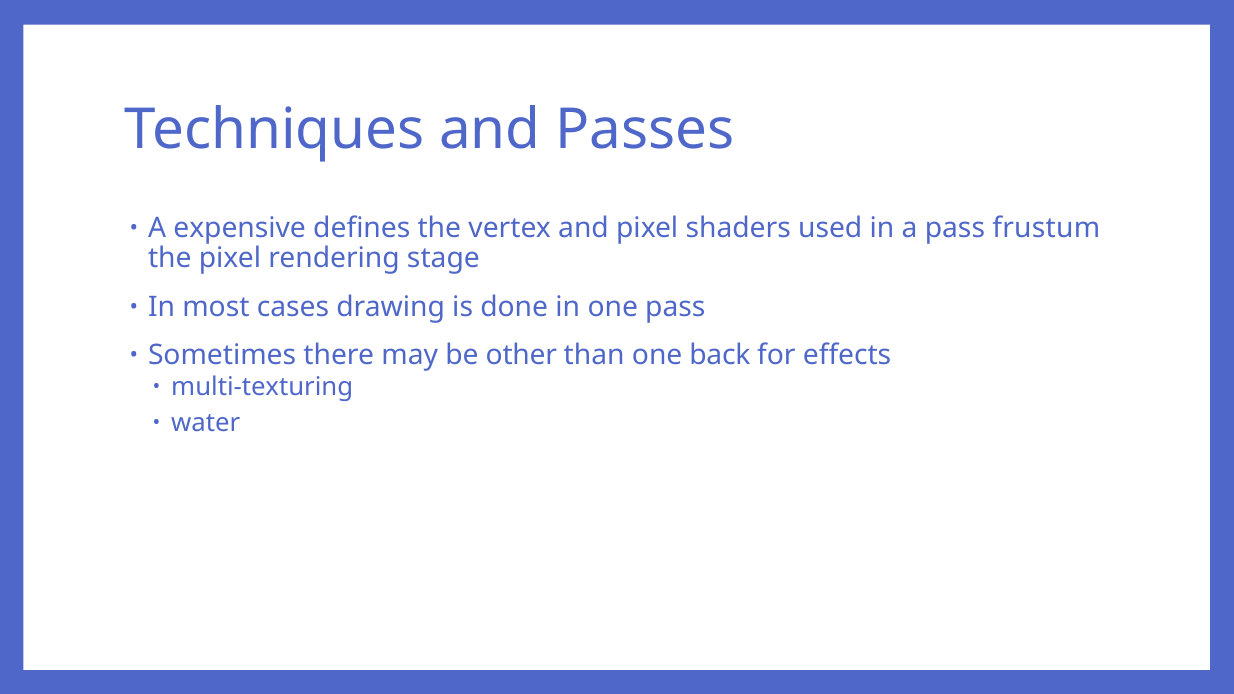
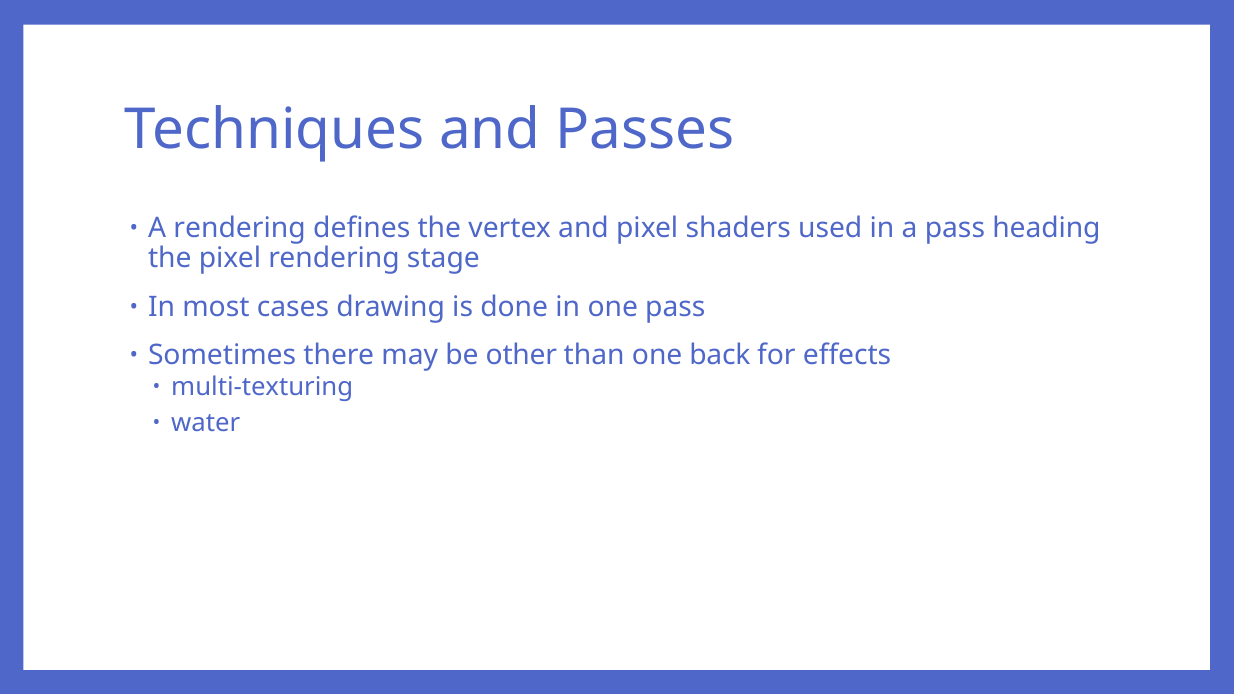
A expensive: expensive -> rendering (240, 228)
frustum: frustum -> heading (1046, 228)
